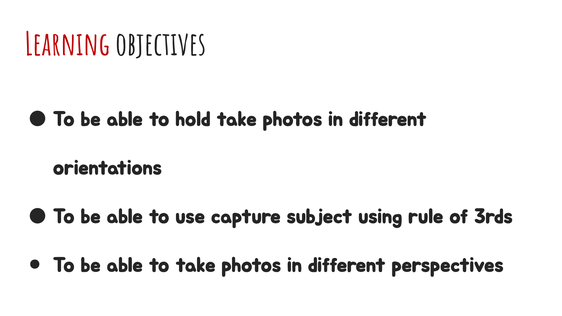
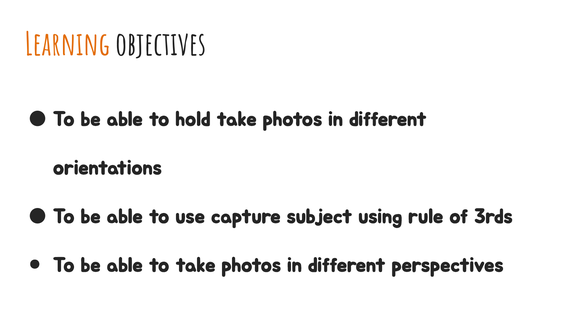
Learning colour: red -> orange (67, 45)
